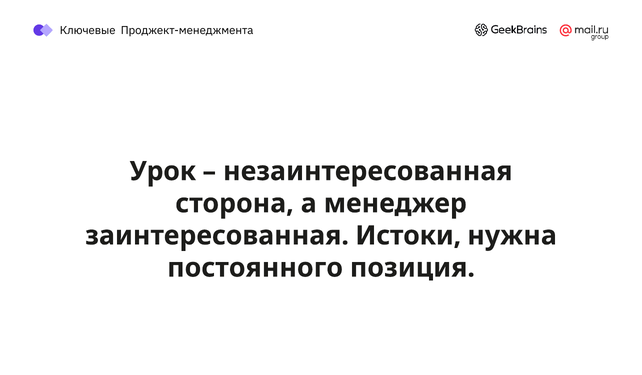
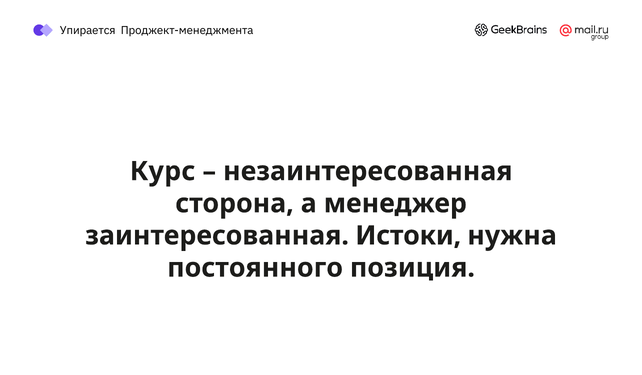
Ключевые: Ключевые -> Упирается (88, 30)
Урок: Урок -> Курс (163, 171)
